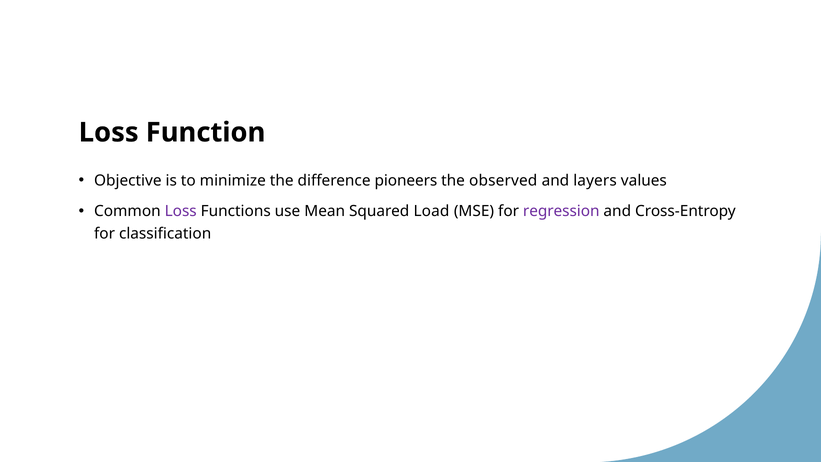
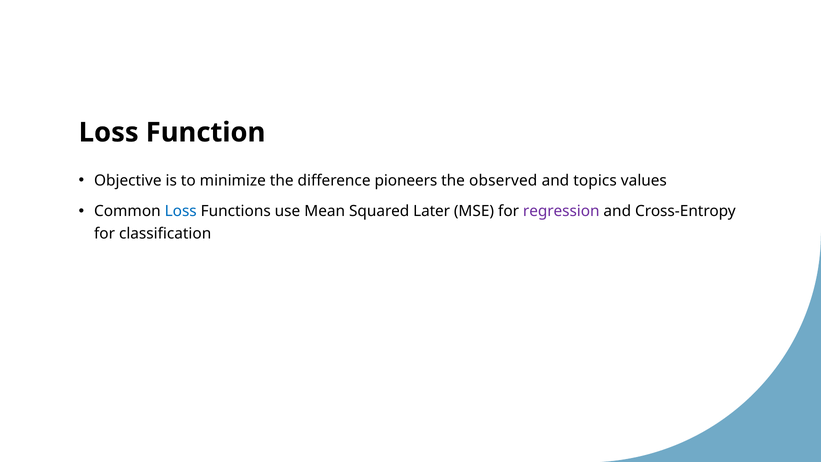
layers: layers -> topics (595, 181)
Loss colour: purple -> blue (181, 211)
Load: Load -> Later (432, 211)
